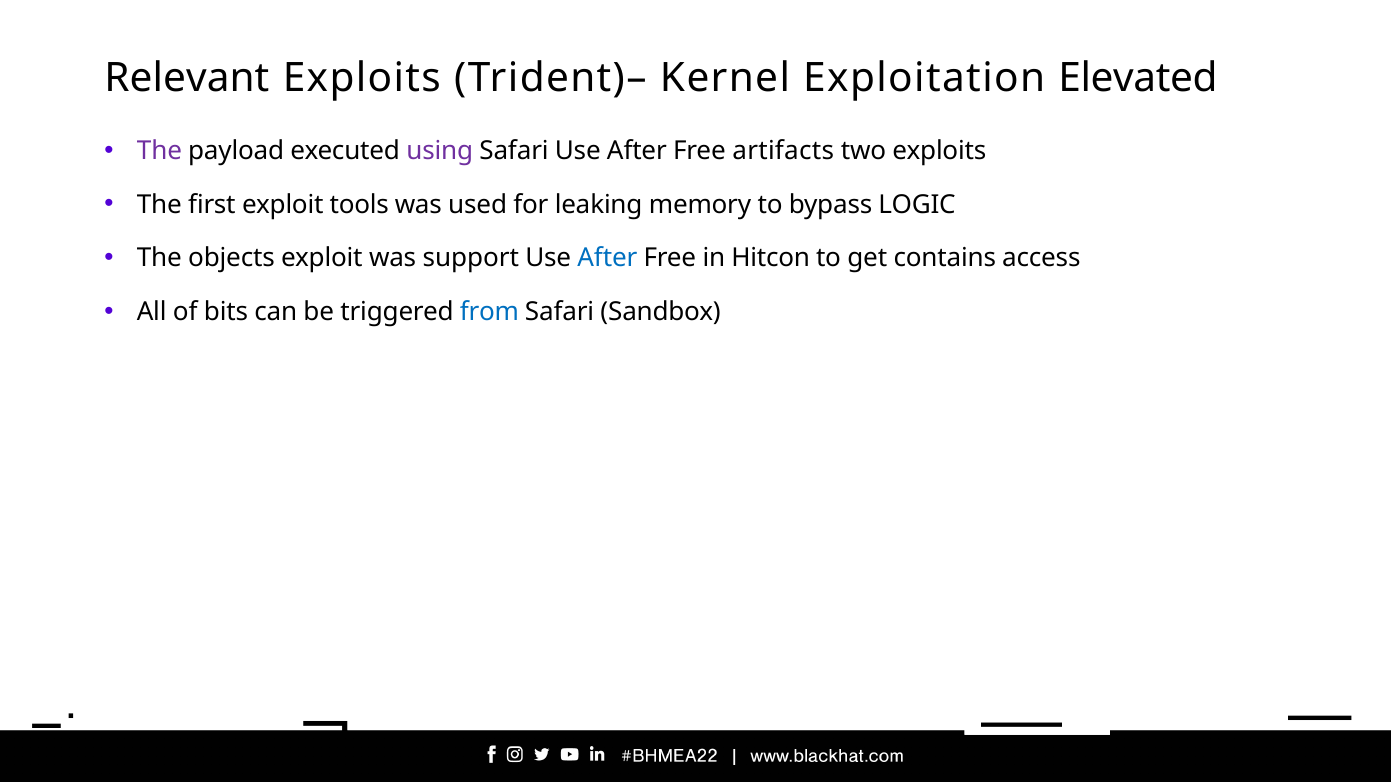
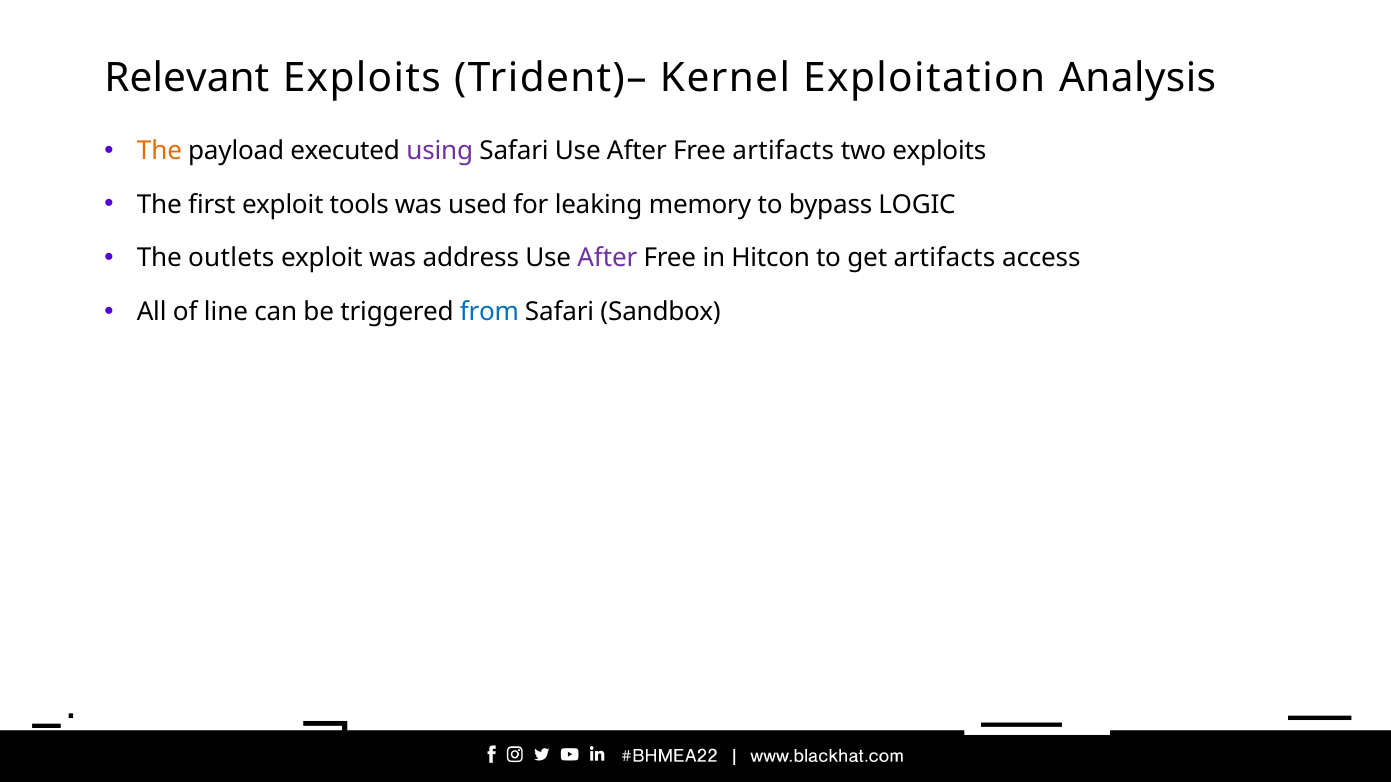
Elevated: Elevated -> Analysis (1138, 78)
The colour: purple -> orange (159, 151)
objects: objects -> outlets (231, 258)
support: support -> address (471, 258)
After colour: blue -> purple (607, 258)
get contains: contains -> artifacts (945, 258)
bits: bits -> line (226, 312)
